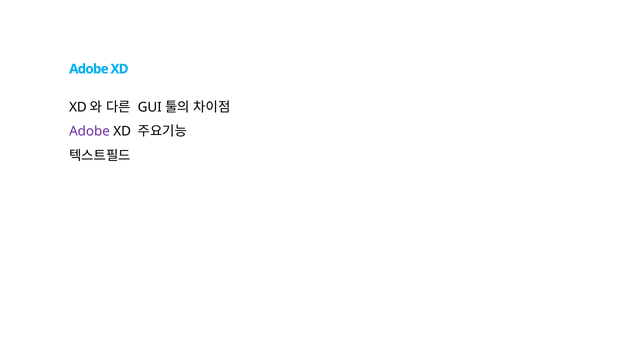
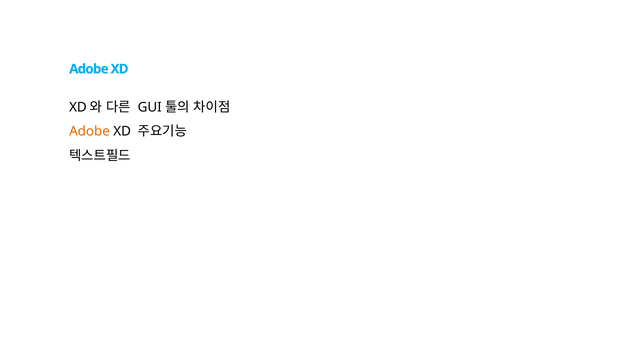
Adobe colour: purple -> orange (90, 131)
